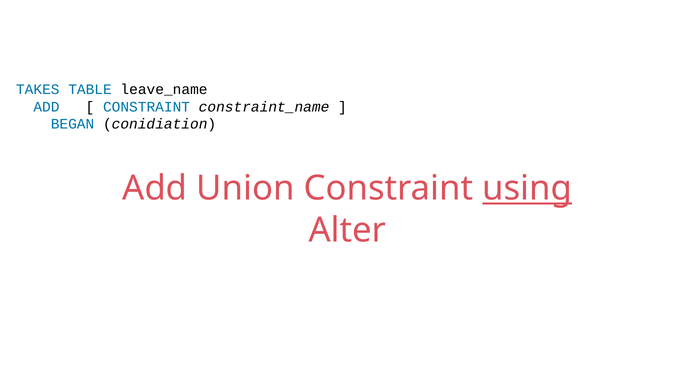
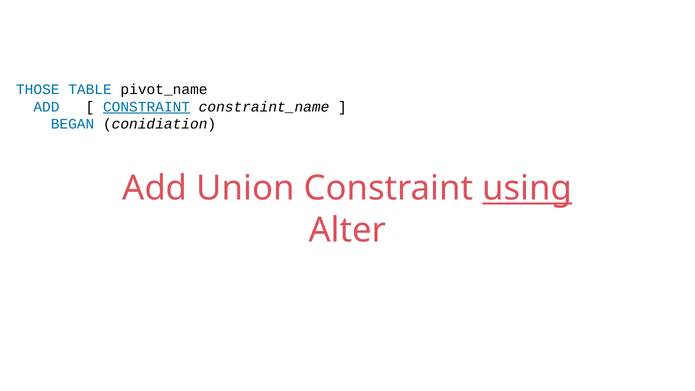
TAKES: TAKES -> THOSE (38, 89)
leave_name: leave_name -> pivot_name (164, 89)
CONSTRAINT underline: none -> present (147, 107)
